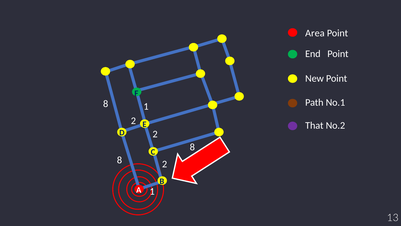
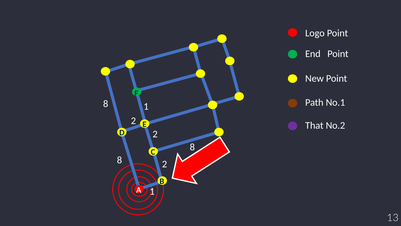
Area: Area -> Logo (315, 33)
